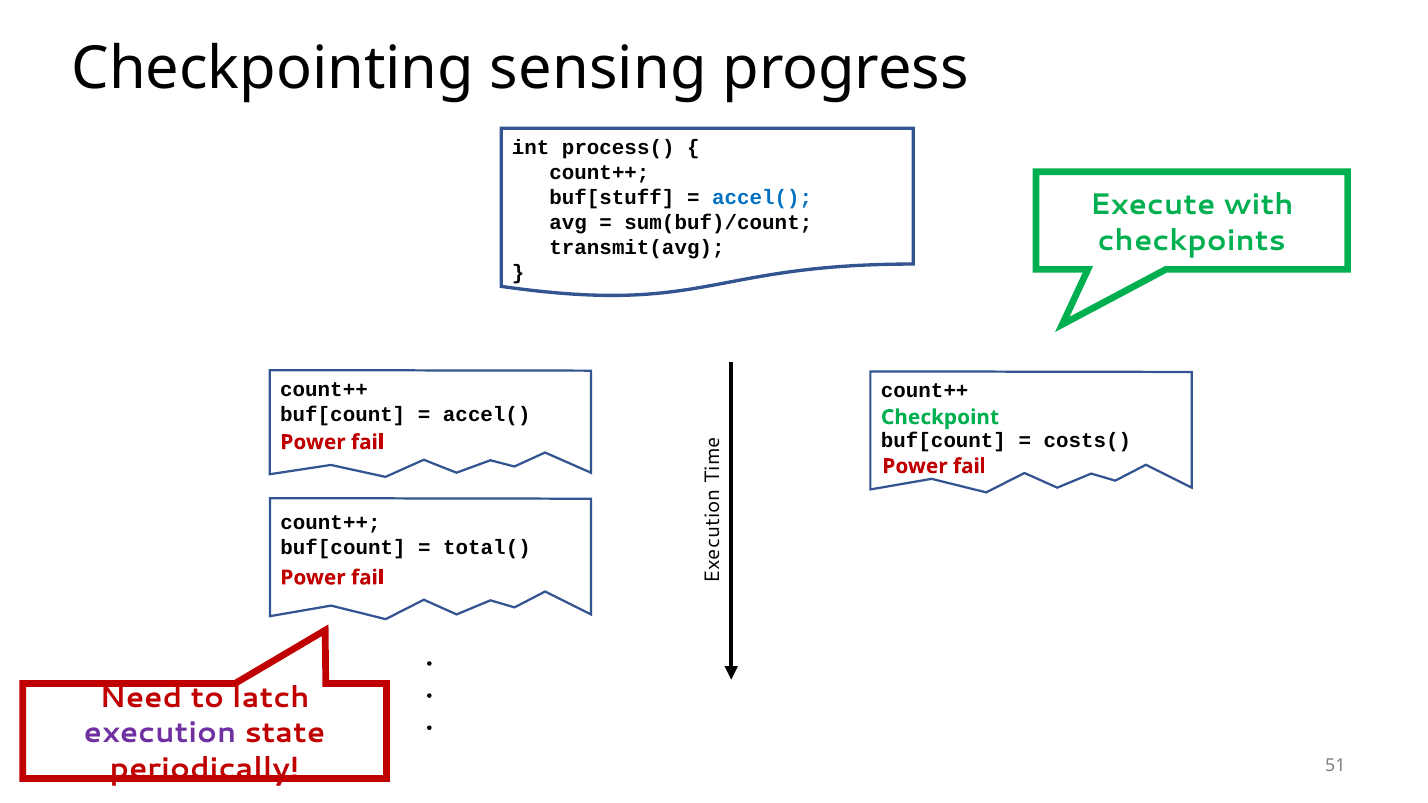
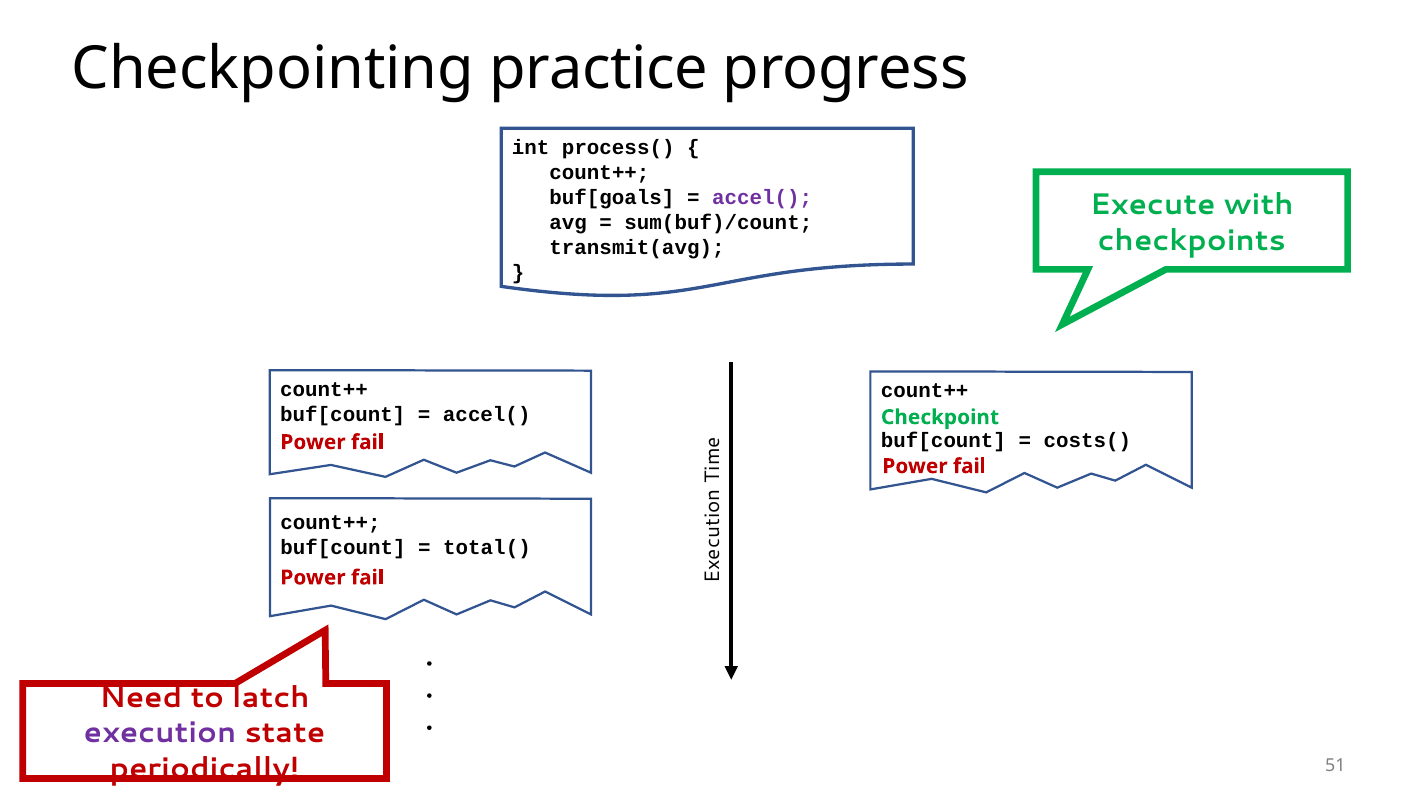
sensing: sensing -> practice (599, 69)
buf[stuff: buf[stuff -> buf[goals (612, 198)
accel( colour: blue -> purple (762, 198)
